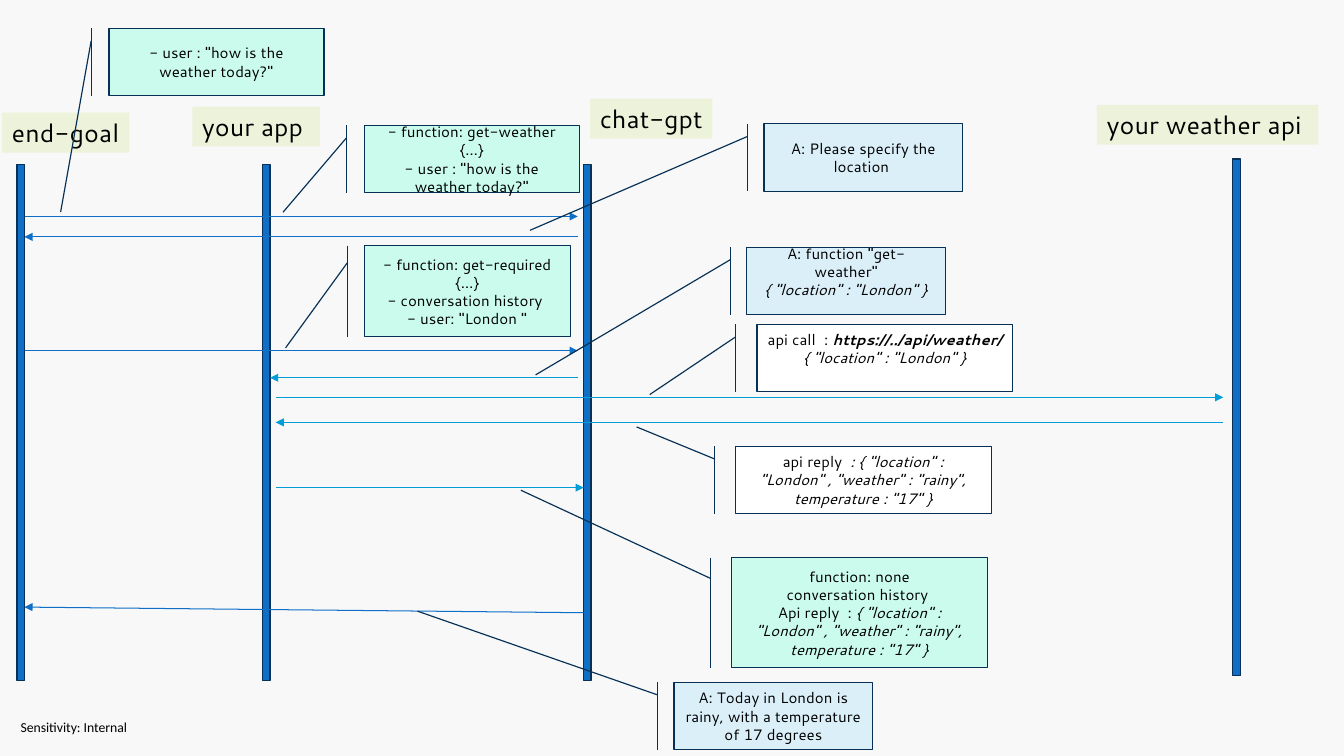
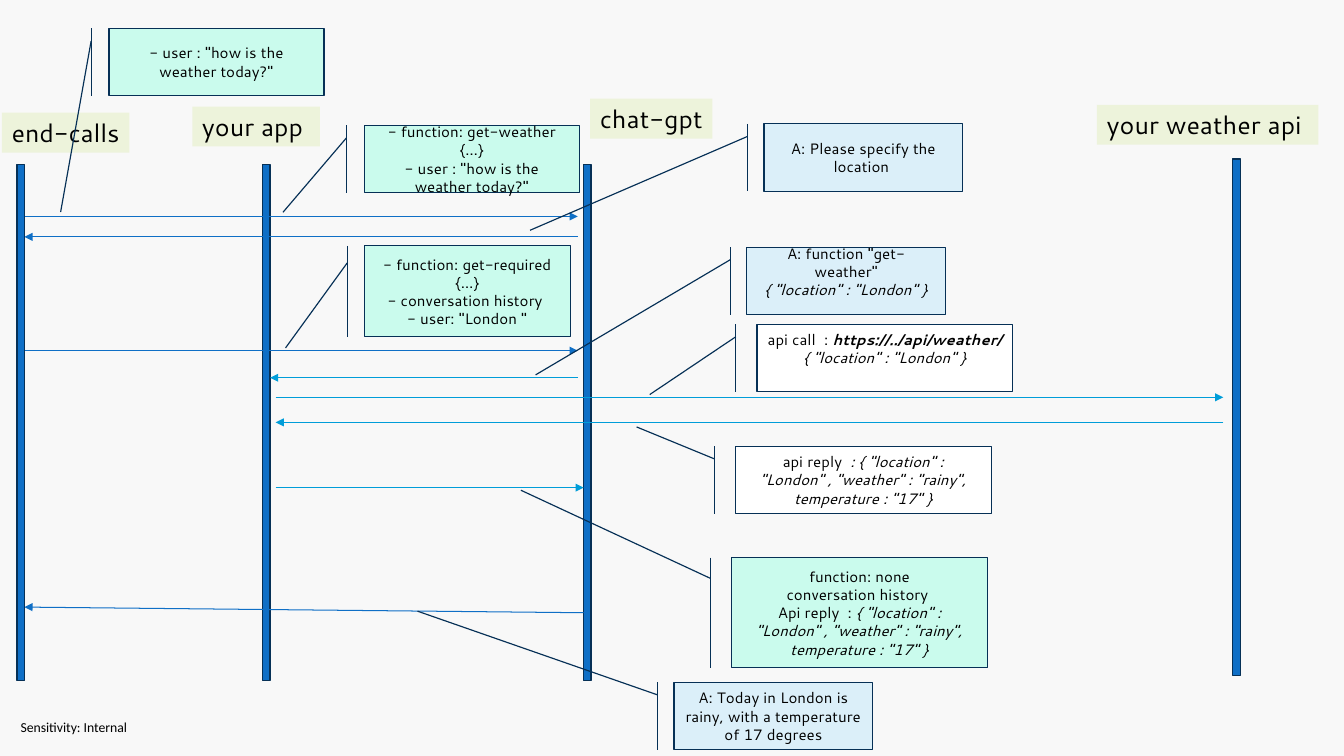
end-goal: end-goal -> end-calls (66, 134)
